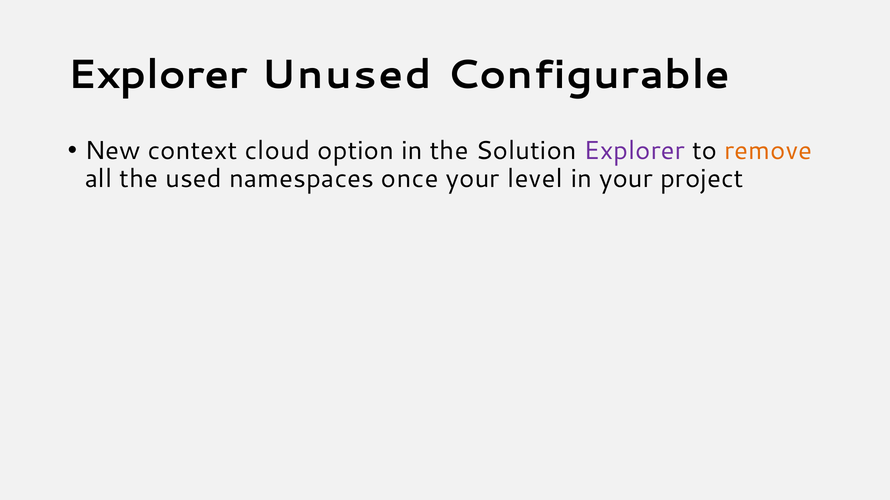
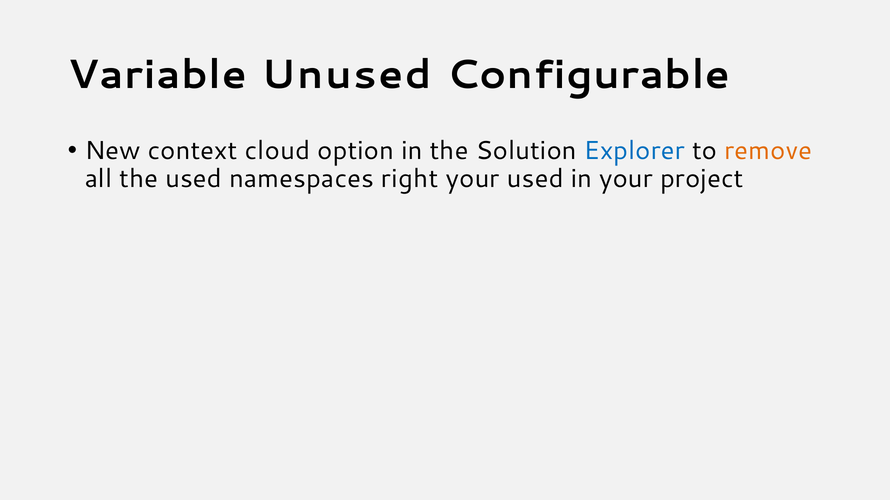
Explorer: Explorer -> Variable (157, 75)
Explorer colour: purple -> blue (634, 151)
once: once -> right (410, 179)
your level: level -> used (535, 179)
